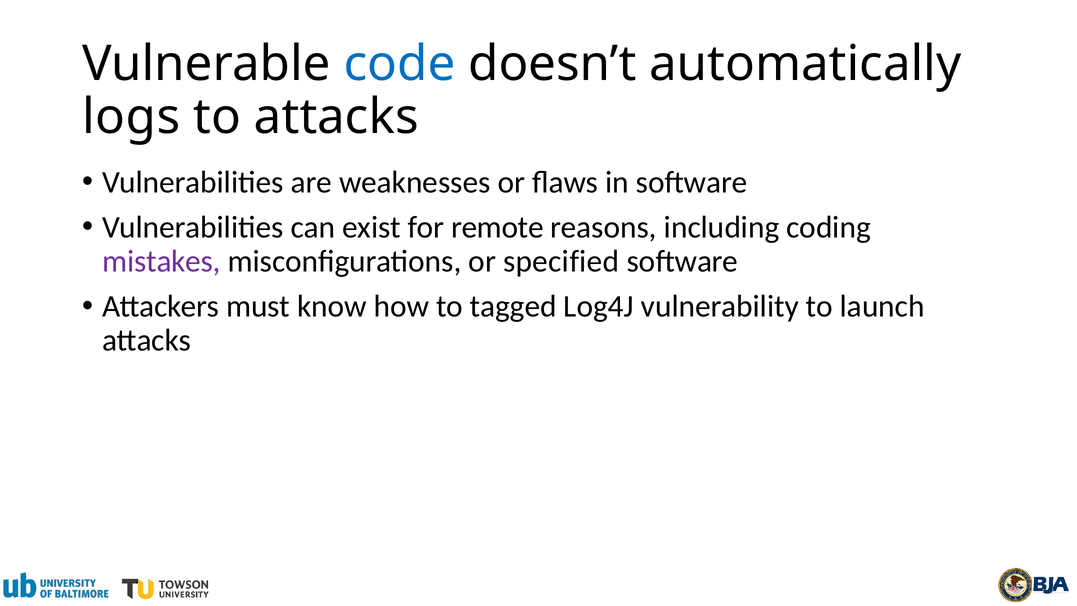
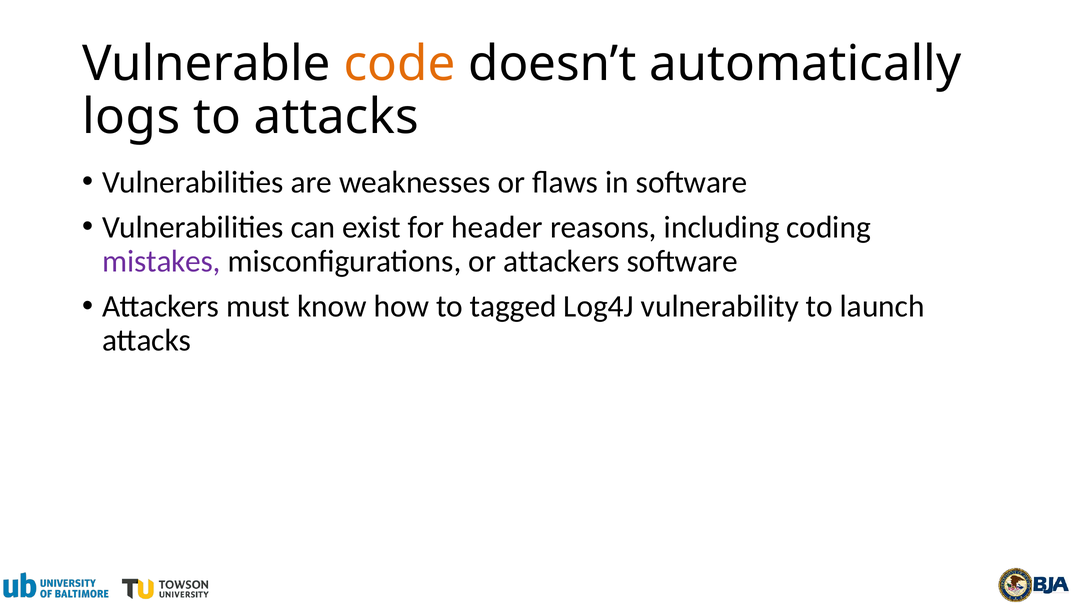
code colour: blue -> orange (399, 64)
remote: remote -> header (497, 227)
or specified: specified -> attackers (561, 261)
